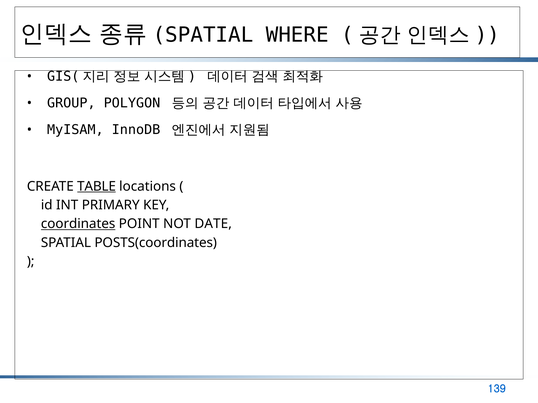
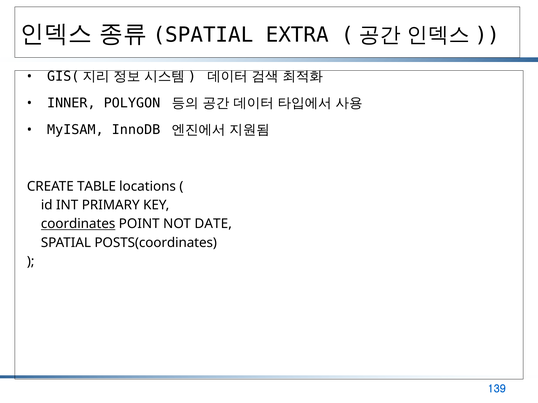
WHERE: WHERE -> EXTRA (297, 35)
GROUP: GROUP -> INNER (71, 103)
TABLE underline: present -> none (97, 187)
